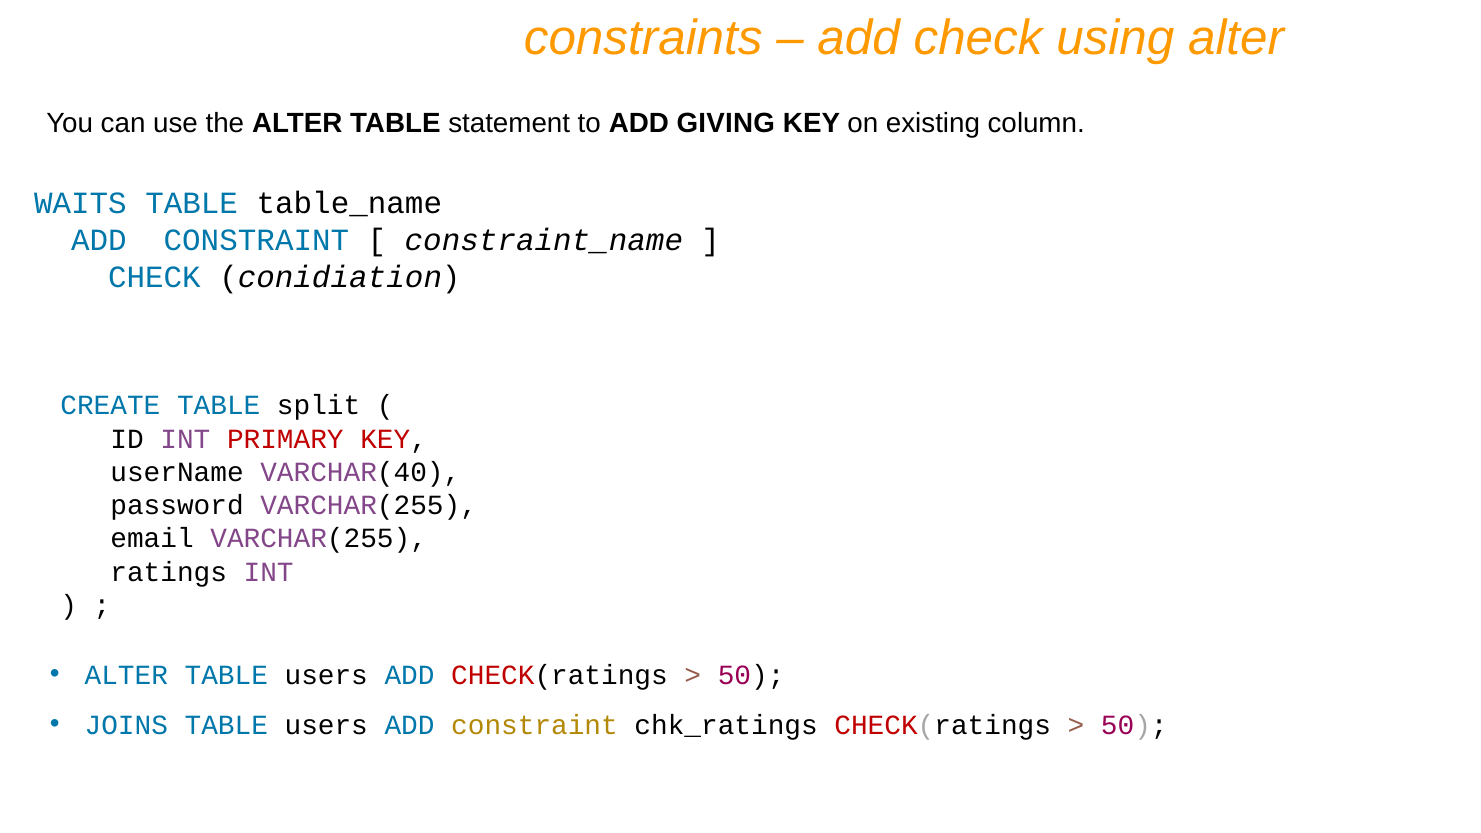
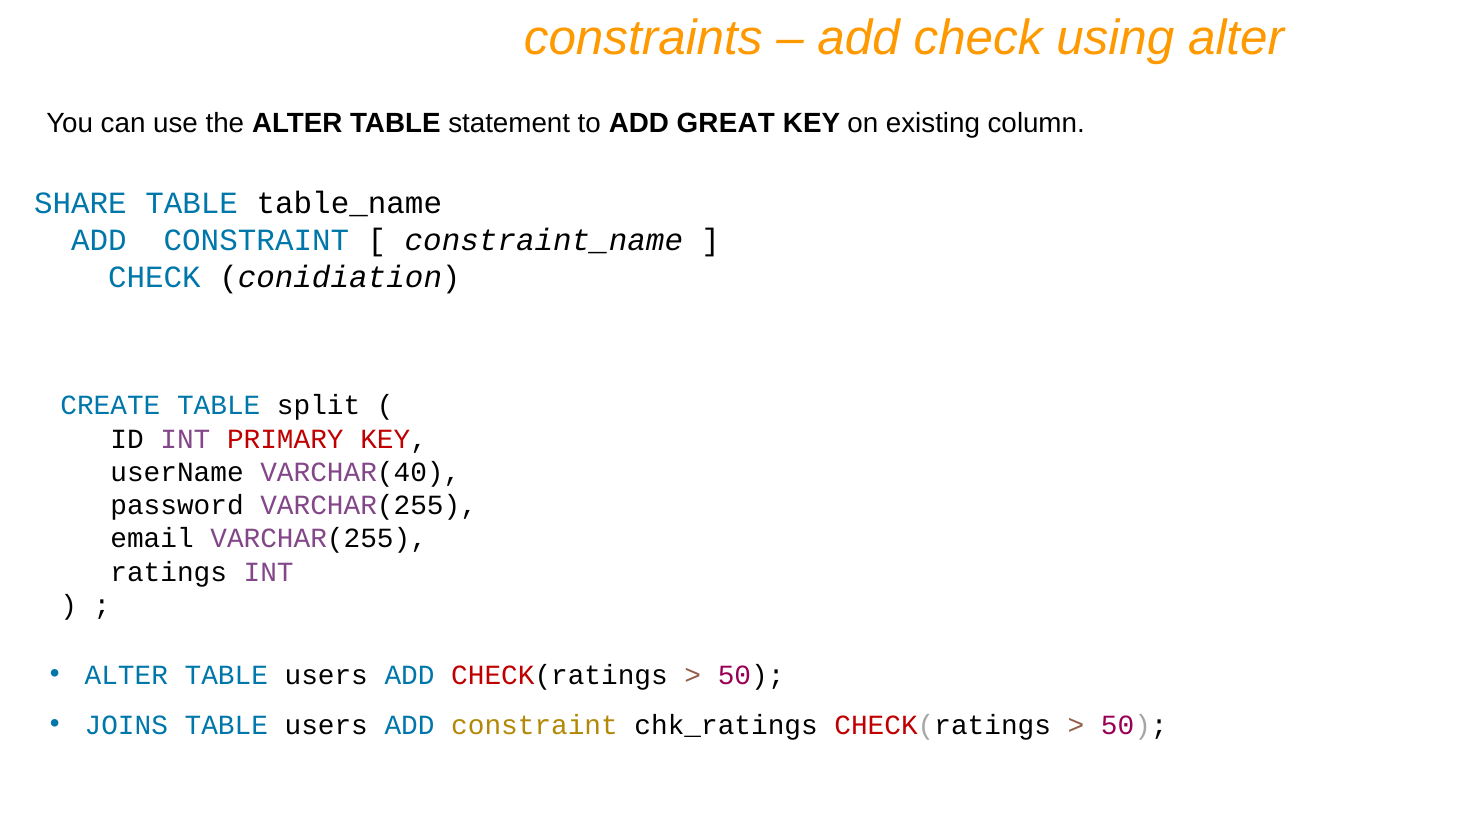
GIVING: GIVING -> GREAT (726, 123)
WAITS: WAITS -> SHARE (80, 203)
